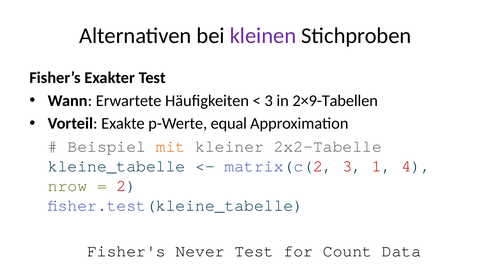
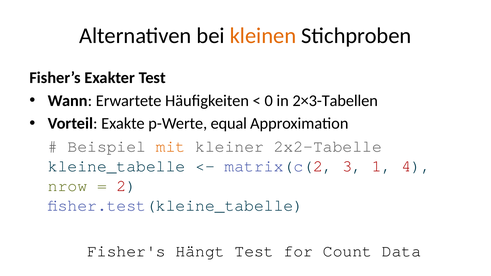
kleinen colour: purple -> orange (263, 36)
3: 3 -> 0 (269, 101)
2×9-Tabellen: 2×9-Tabellen -> 2×3-Tabellen (335, 101)
Never: Never -> Hängt (200, 251)
